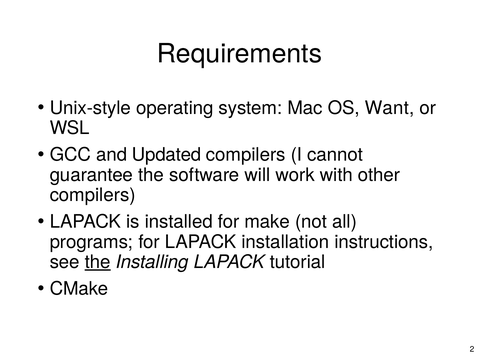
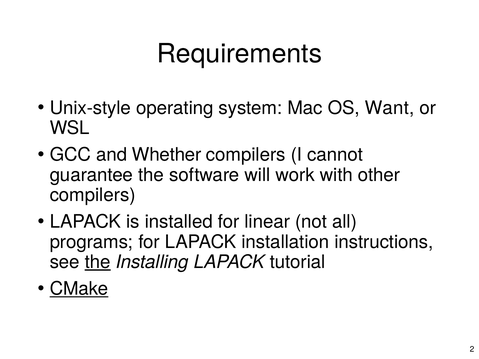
Updated: Updated -> Whether (167, 155)
make: make -> linear (267, 222)
CMake underline: none -> present (79, 289)
